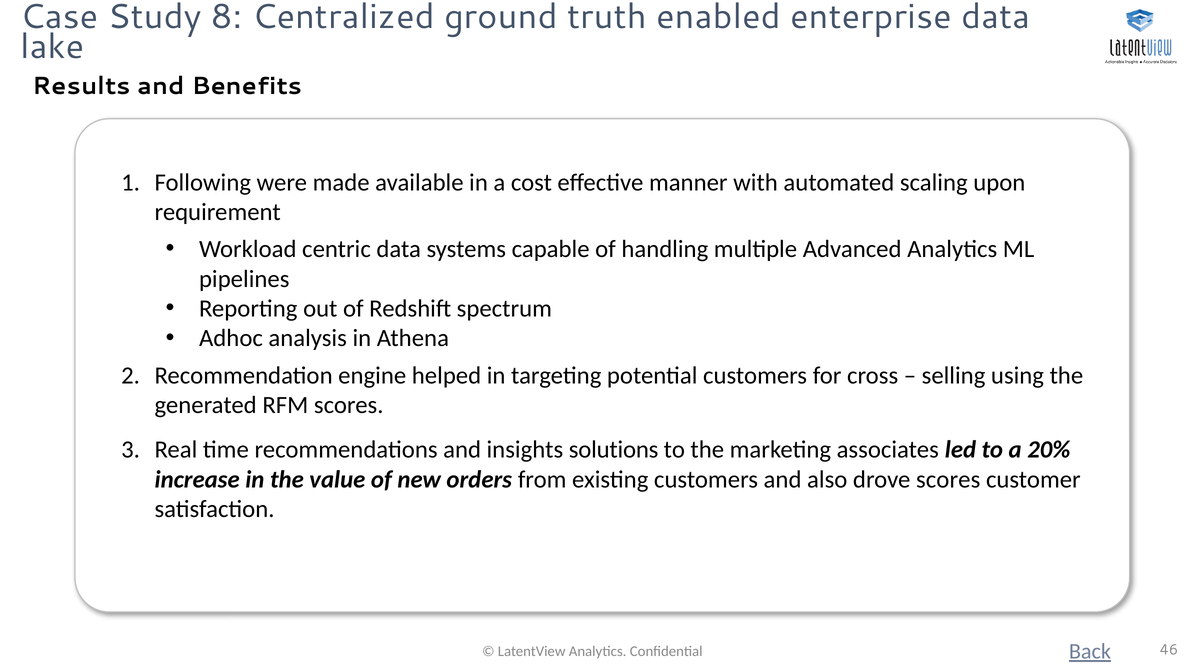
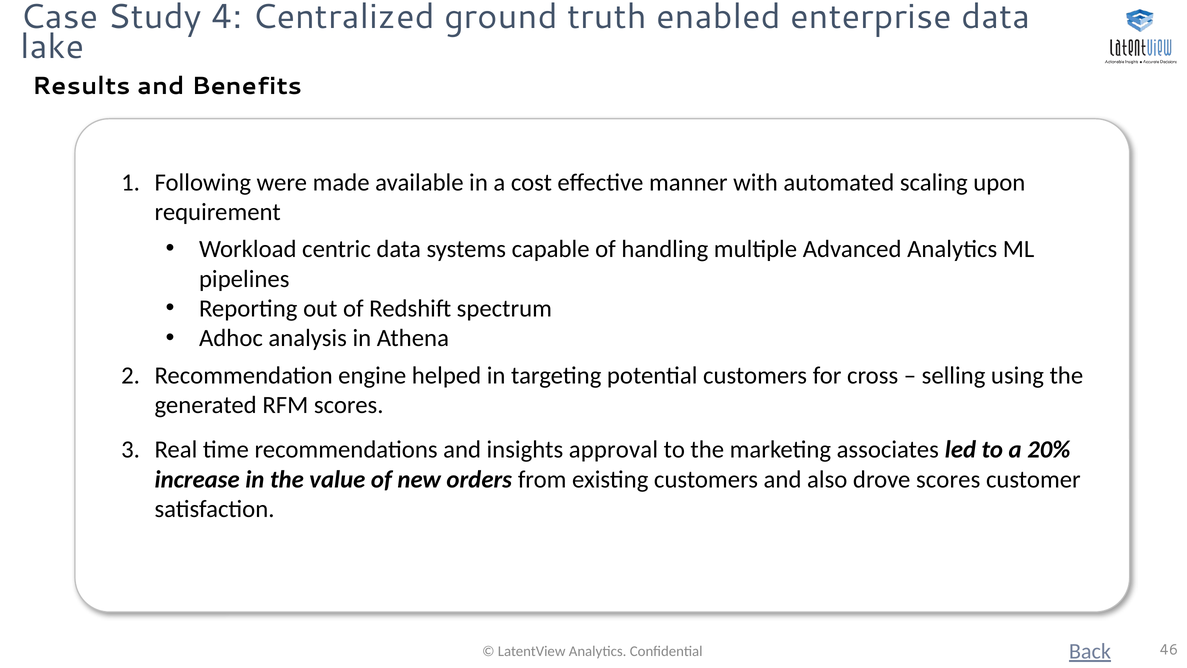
8: 8 -> 4 (227, 17)
solutions: solutions -> approval (613, 450)
